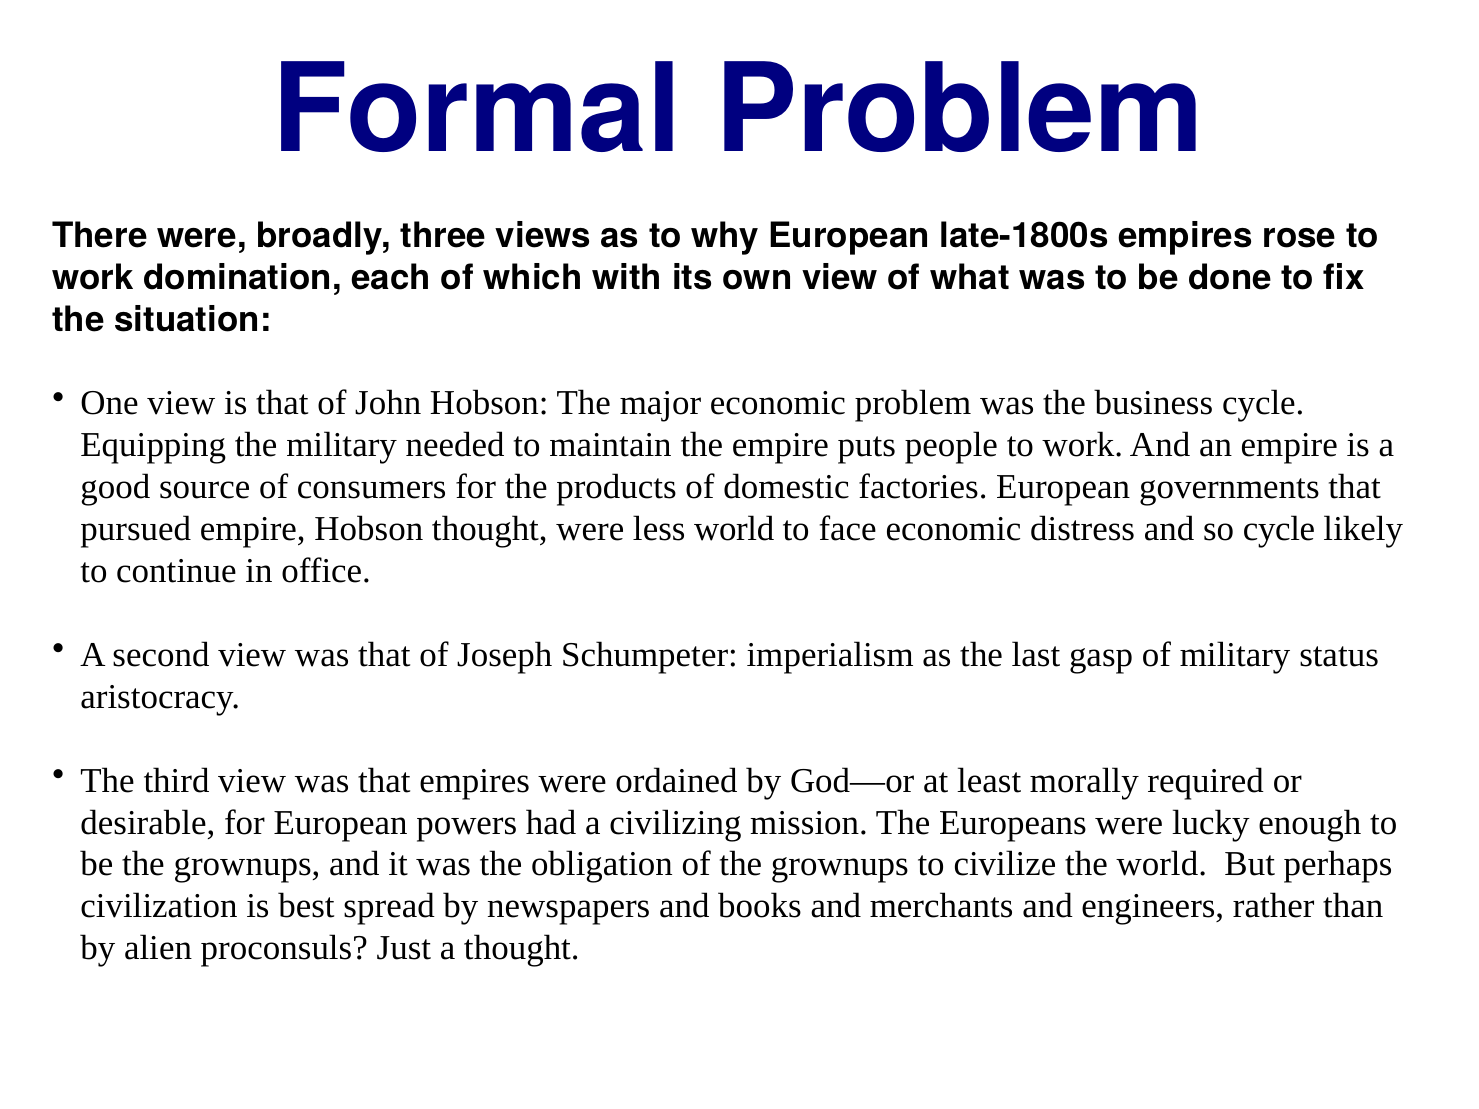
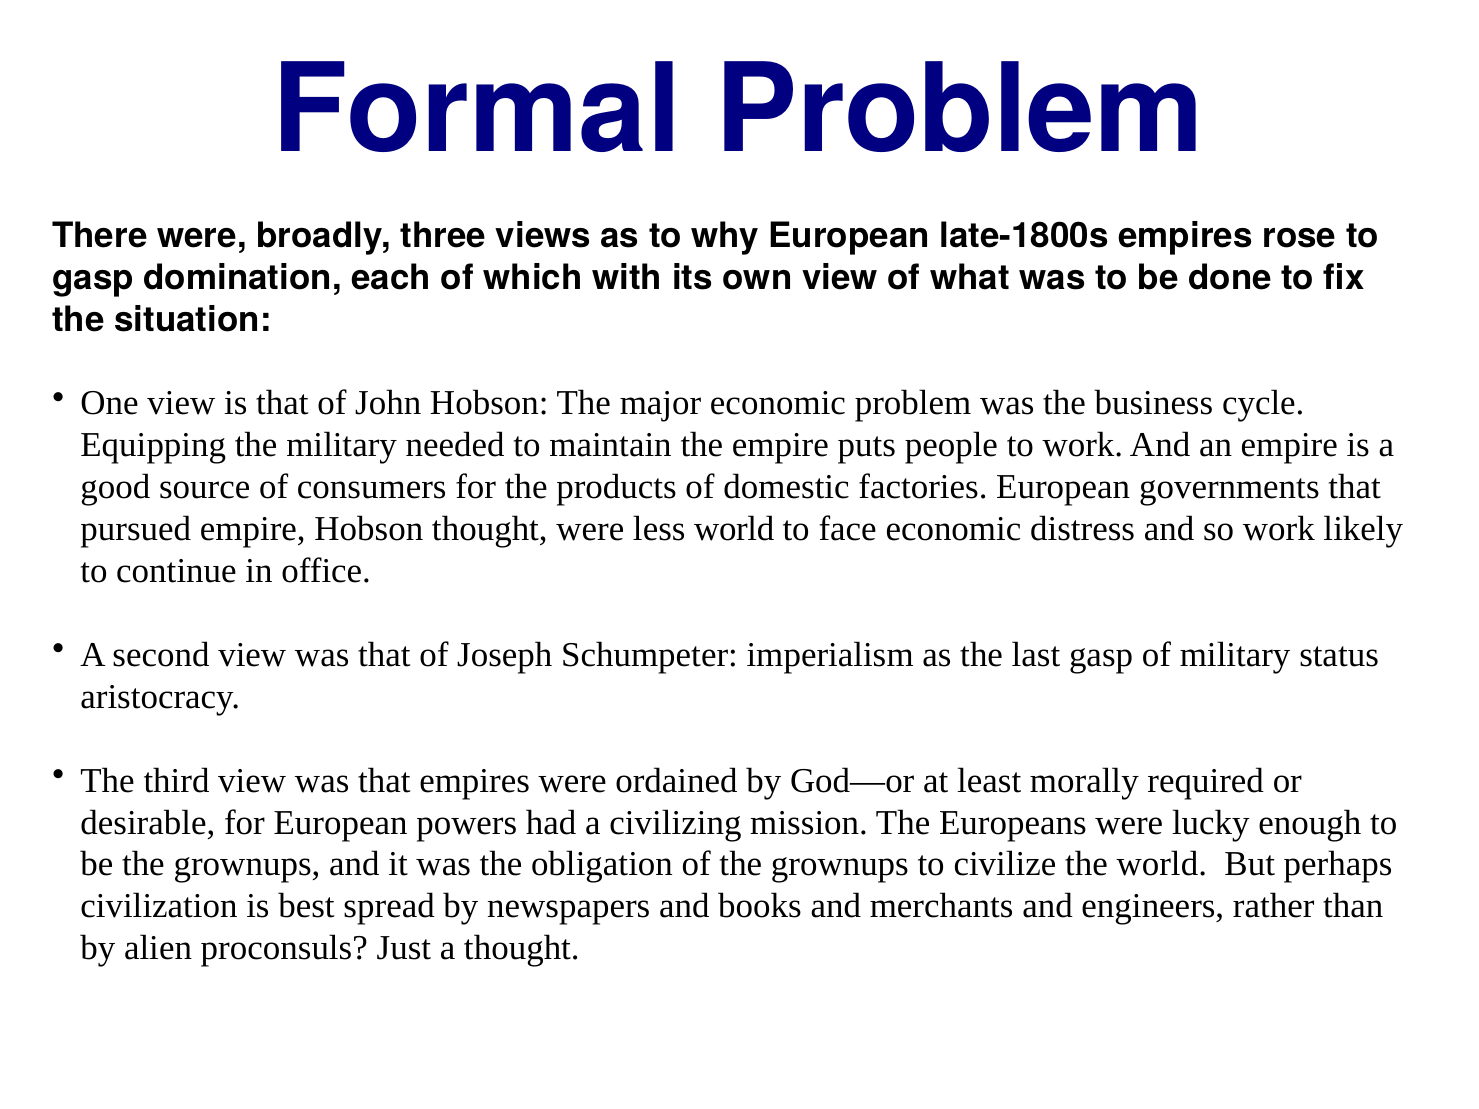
work: work -> gasp (93, 278)
so cycle: cycle -> work (1279, 529)
